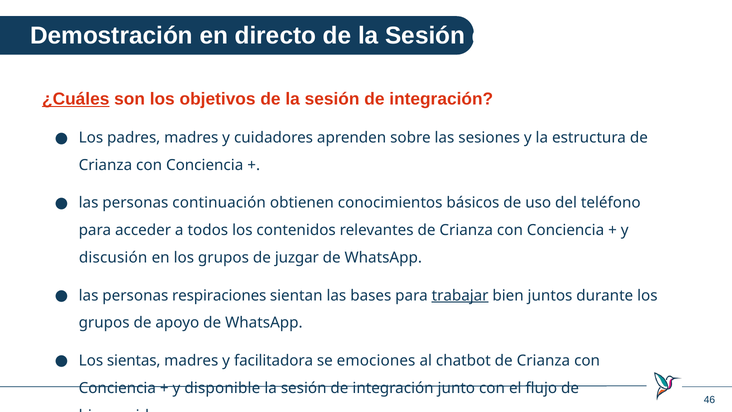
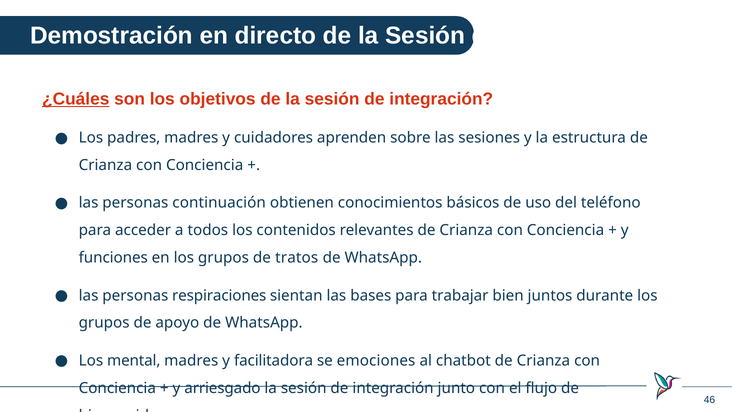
discusión: discusión -> funciones (113, 258)
juzgar: juzgar -> tratos (297, 258)
trabajar underline: present -> none (460, 295)
sientas: sientas -> mental (134, 360)
disponible: disponible -> arriesgado (222, 388)
